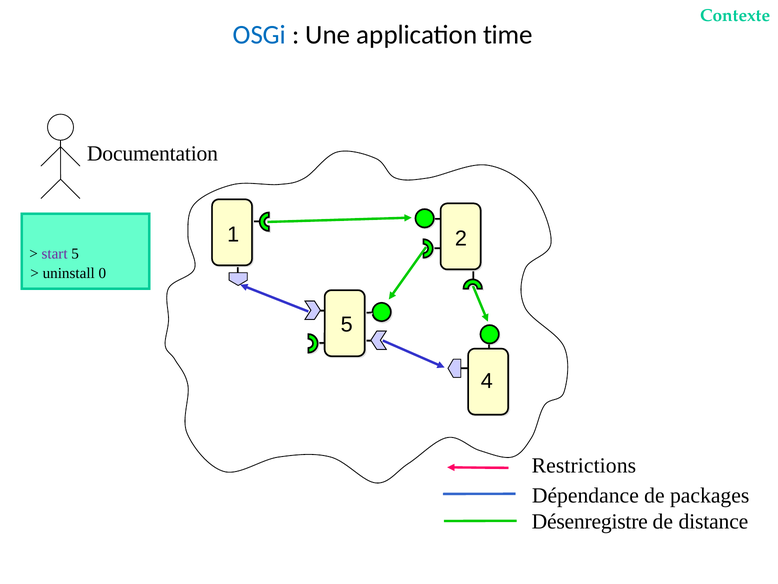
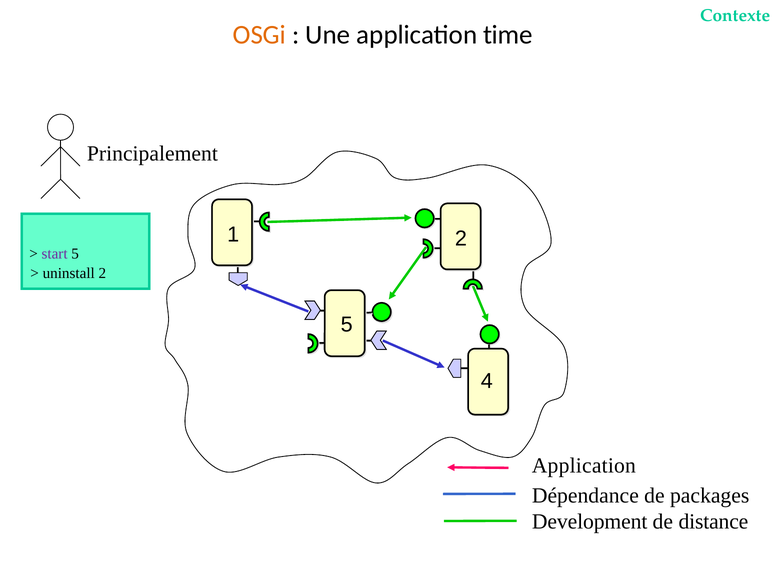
OSGi colour: blue -> orange (259, 35)
Documentation: Documentation -> Principalement (152, 153)
uninstall 0: 0 -> 2 (102, 273)
Restrictions: Restrictions -> Application (584, 465)
Désenregistre: Désenregistre -> Development (590, 521)
